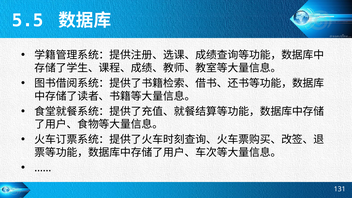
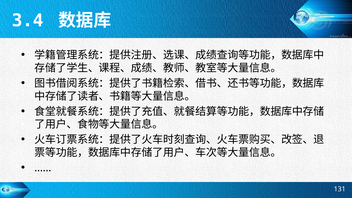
5.5: 5.5 -> 3.4 (28, 21)
